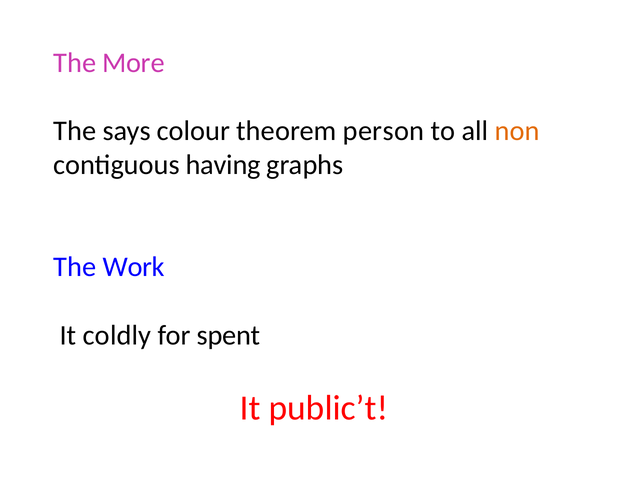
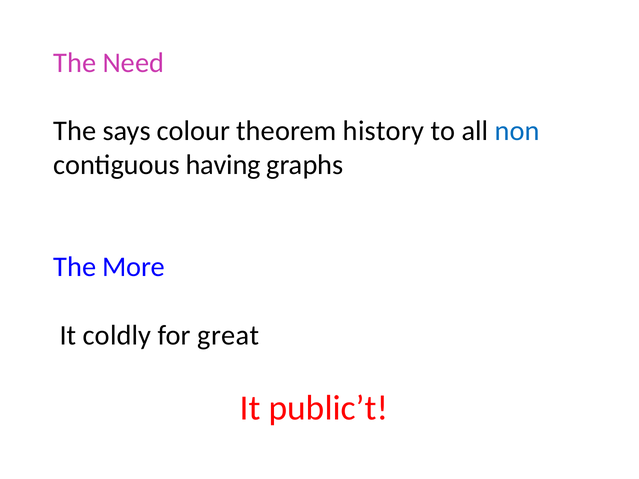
More: More -> Need (133, 63)
person: person -> history (384, 131)
non colour: orange -> blue (517, 131)
Work: Work -> More (134, 267)
spent: spent -> great (228, 335)
